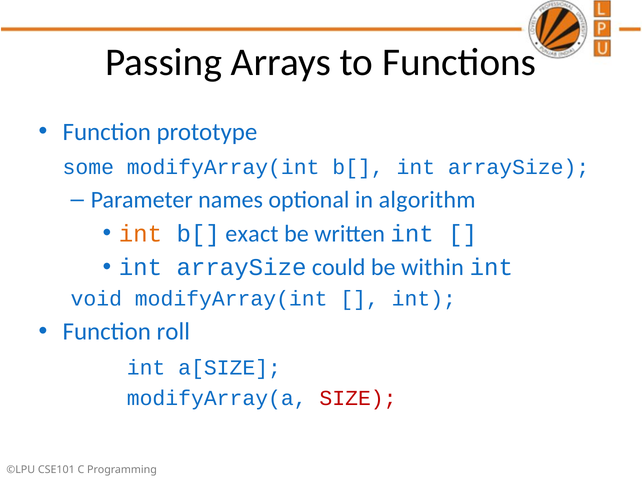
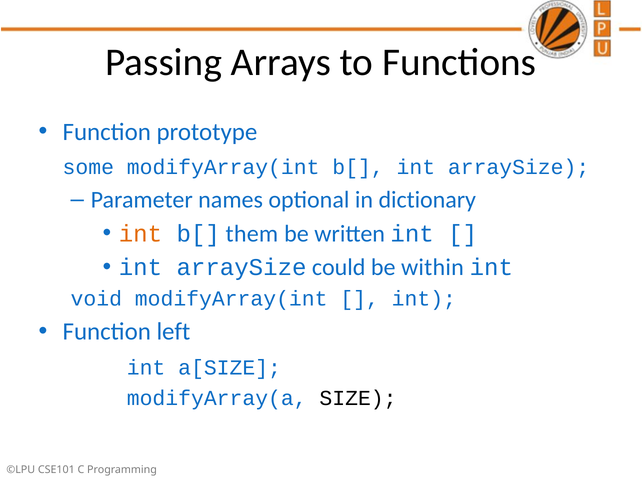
algorithm: algorithm -> dictionary (427, 200)
exact: exact -> them (252, 234)
roll: roll -> left (173, 332)
SIZE colour: red -> black (358, 399)
